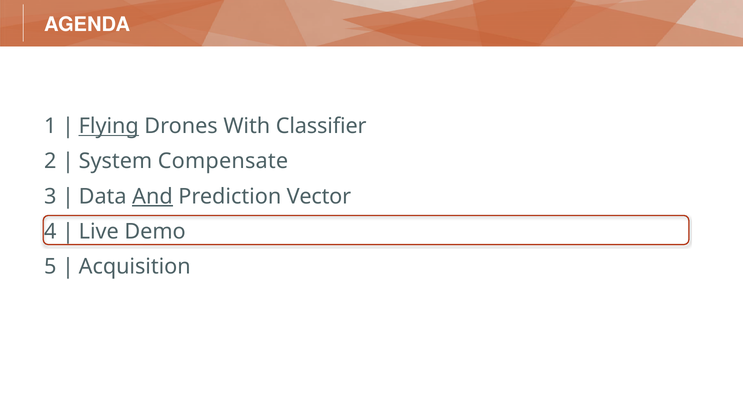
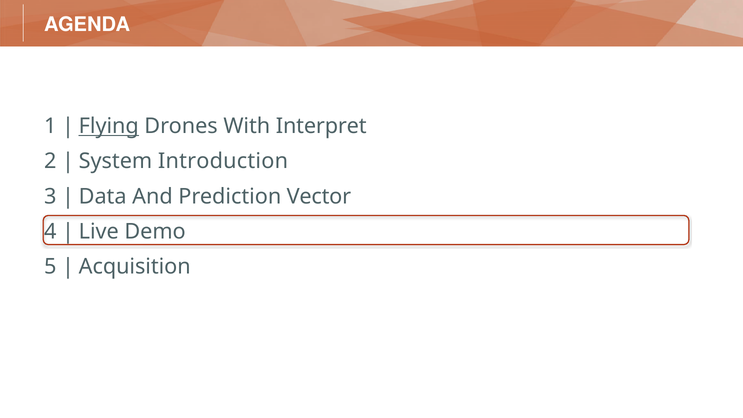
Classifier: Classifier -> Interpret (321, 126)
Compensate: Compensate -> Introduction (223, 161)
And underline: present -> none (152, 196)
